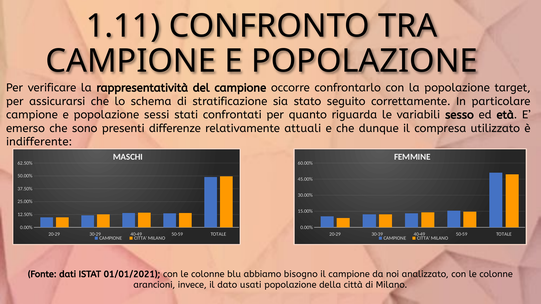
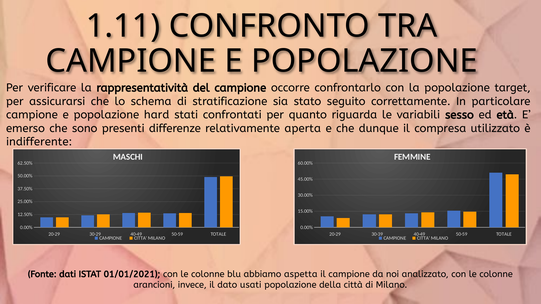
sessi: sessi -> hard (157, 115)
attuali: attuali -> aperta (303, 128)
bisogno: bisogno -> aspetta (301, 274)
